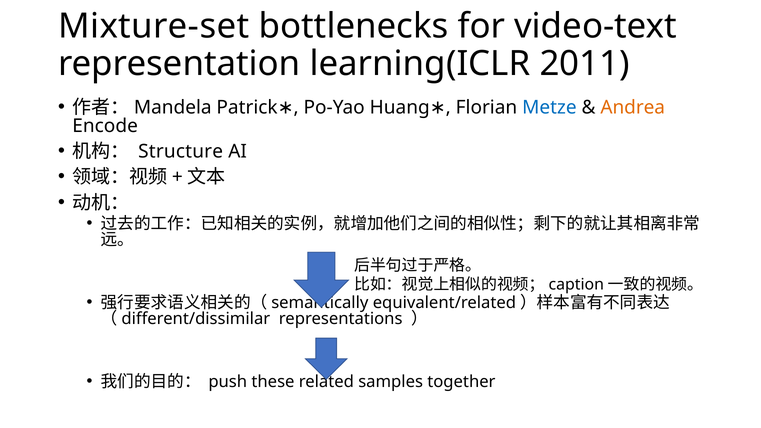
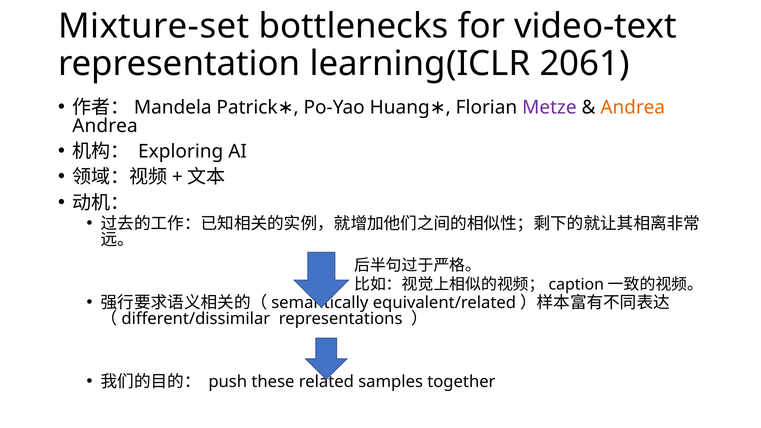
2011: 2011 -> 2061 (585, 64)
Metze colour: blue -> purple (549, 107)
Encode: Encode -> Andrea (105, 126)
Structure: Structure -> Exploring (181, 152)
